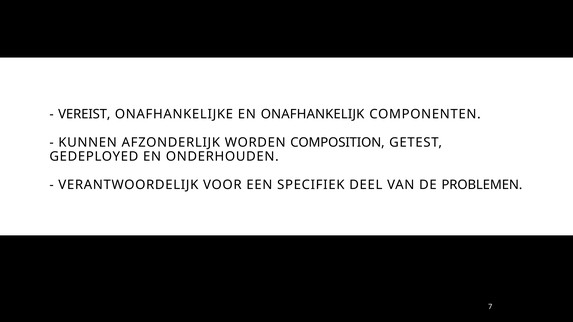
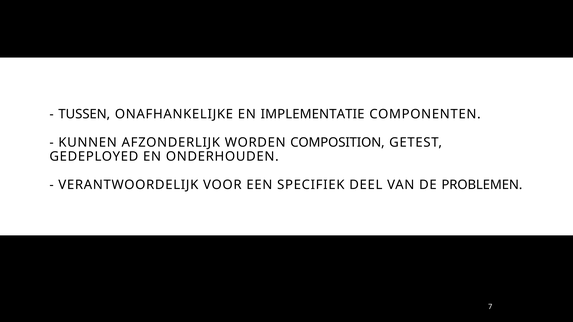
VEREIST: VEREIST -> TUSSEN (84, 114)
ONAFHANKELIJK: ONAFHANKELIJK -> IMPLEMENTATIE (313, 114)
